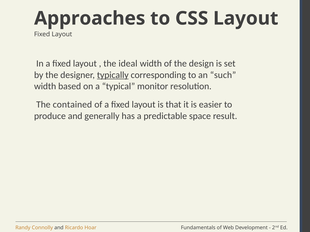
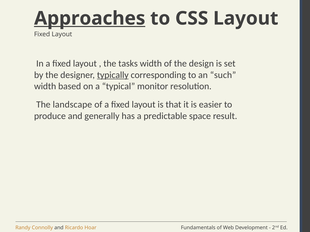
Approaches underline: none -> present (90, 18)
ideal: ideal -> tasks (128, 64)
contained: contained -> landscape (72, 105)
